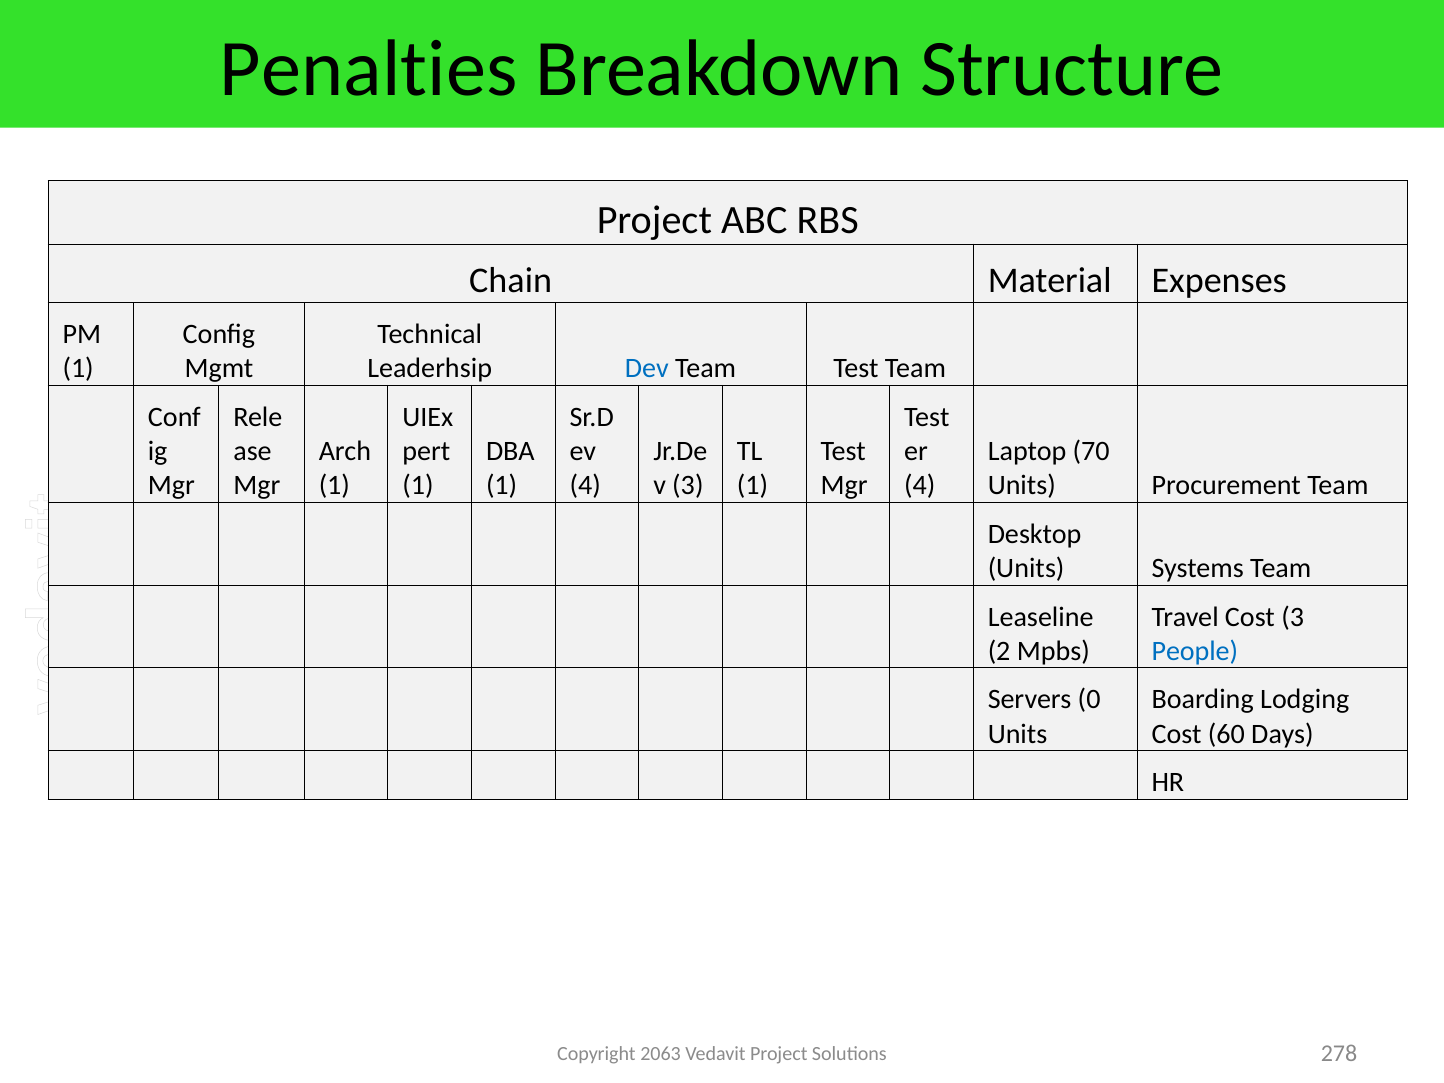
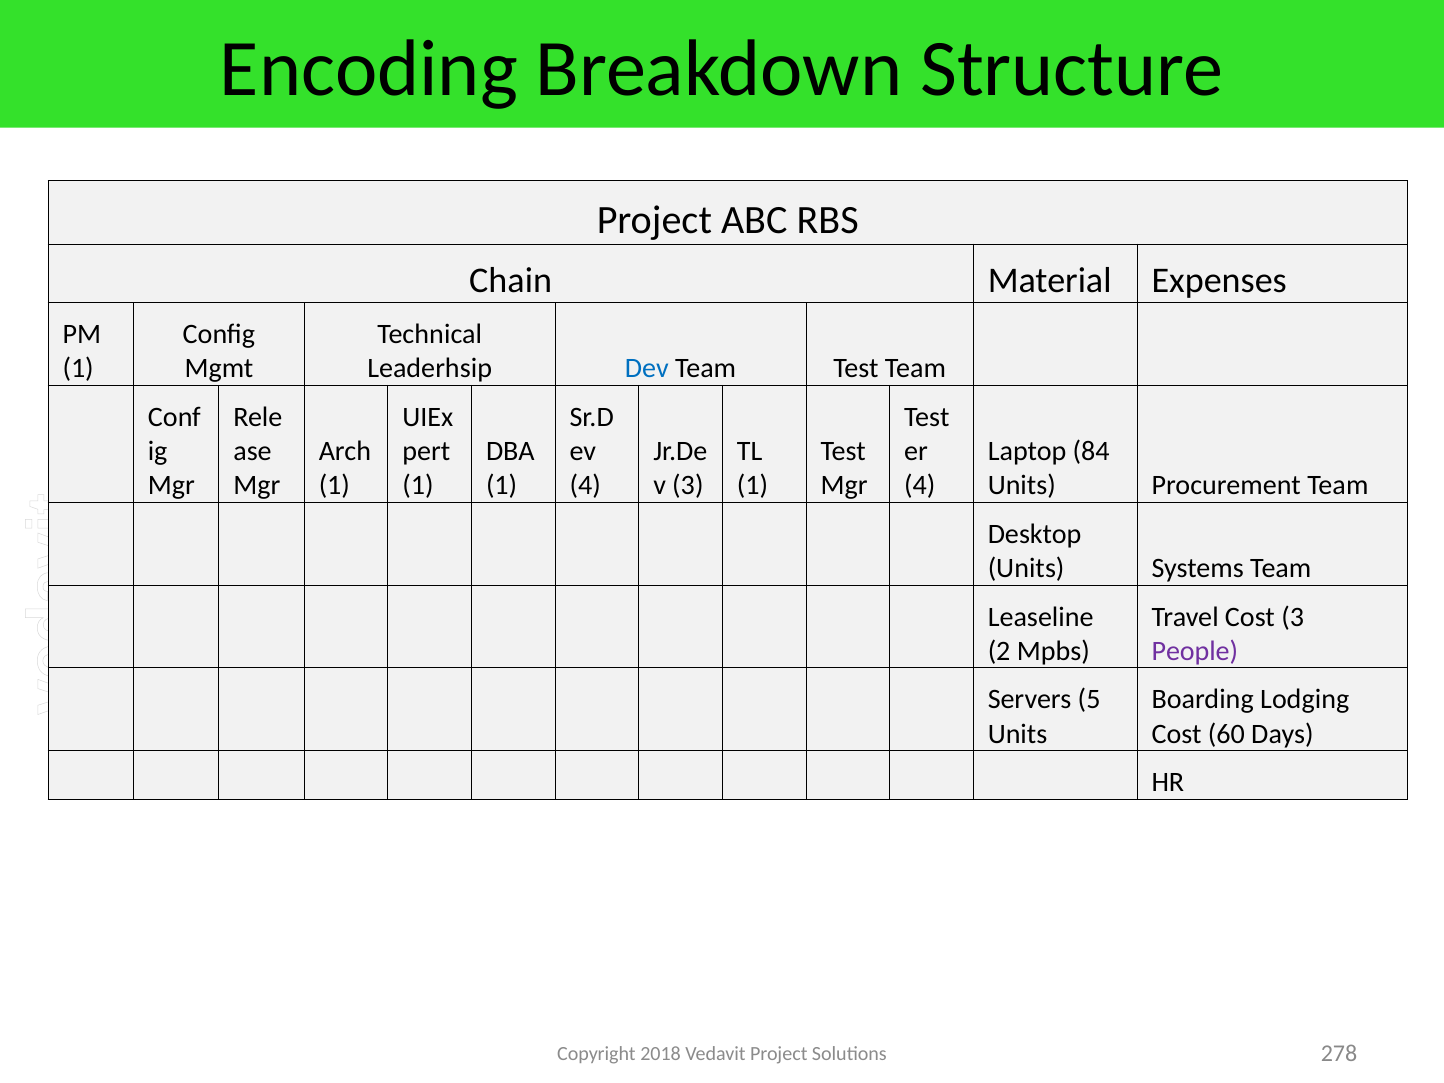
Penalties: Penalties -> Encoding (369, 69)
70: 70 -> 84 (1091, 451)
People colour: blue -> purple (1195, 651)
0: 0 -> 5 (1089, 700)
2063: 2063 -> 2018 (661, 1053)
